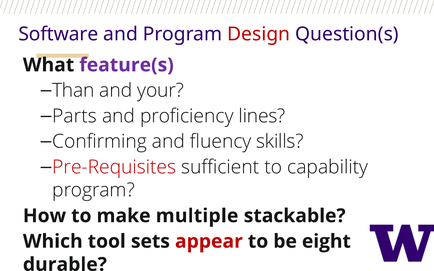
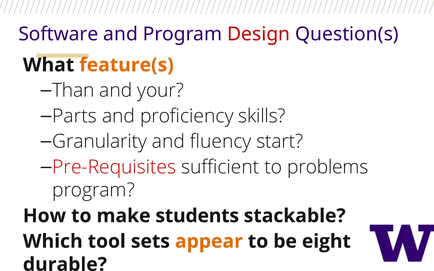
feature(s colour: purple -> orange (127, 65)
lines: lines -> skills (262, 116)
Confirming: Confirming -> Granularity (100, 142)
skills: skills -> start (280, 142)
capability: capability -> problems (328, 167)
multiple: multiple -> students (197, 216)
appear colour: red -> orange (209, 242)
